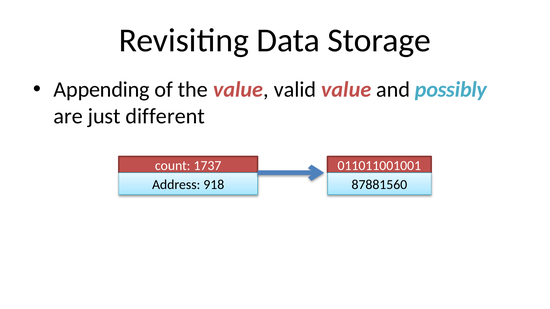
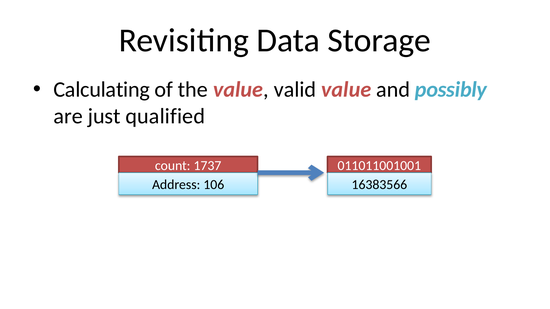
Appending: Appending -> Calculating (102, 90)
different: different -> qualified (165, 116)
918: 918 -> 106 (214, 185)
87881560: 87881560 -> 16383566 (379, 185)
